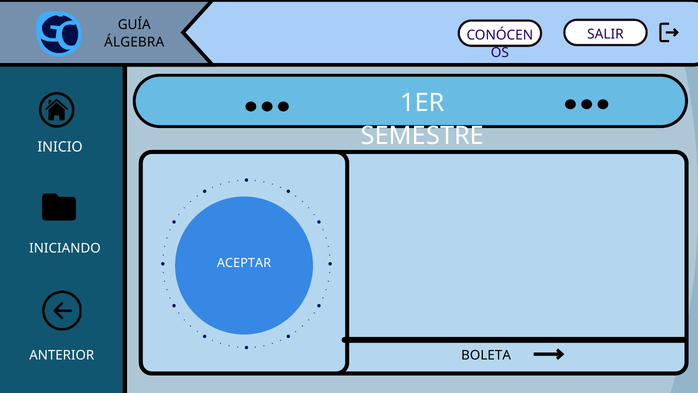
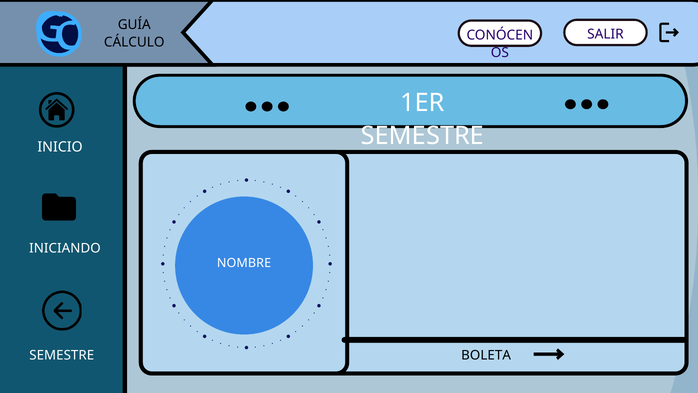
ÁLGEBRA: ÁLGEBRA -> CÁLCULO (134, 42)
ACEPTAR: ACEPTAR -> NOMBRE (244, 263)
ANTERIOR: ANTERIOR -> SEMESTRE (62, 355)
